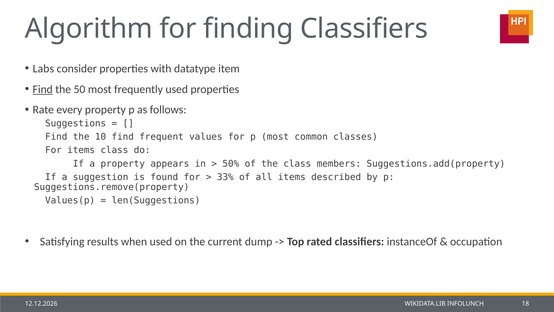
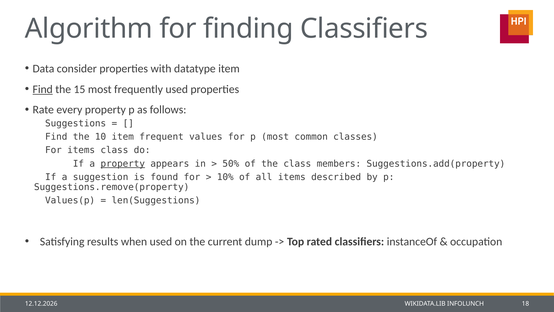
Labs: Labs -> Data (43, 69)
50: 50 -> 15 (79, 89)
10 find: find -> item (123, 137)
property underline: none -> present (123, 163)
33%: 33% -> 10% (225, 177)
